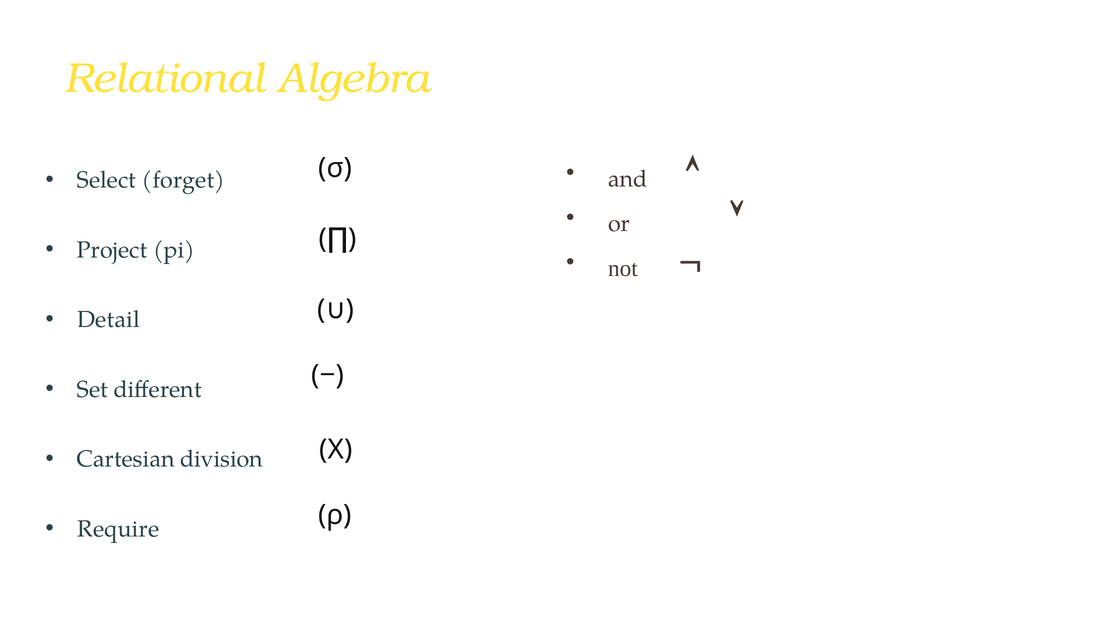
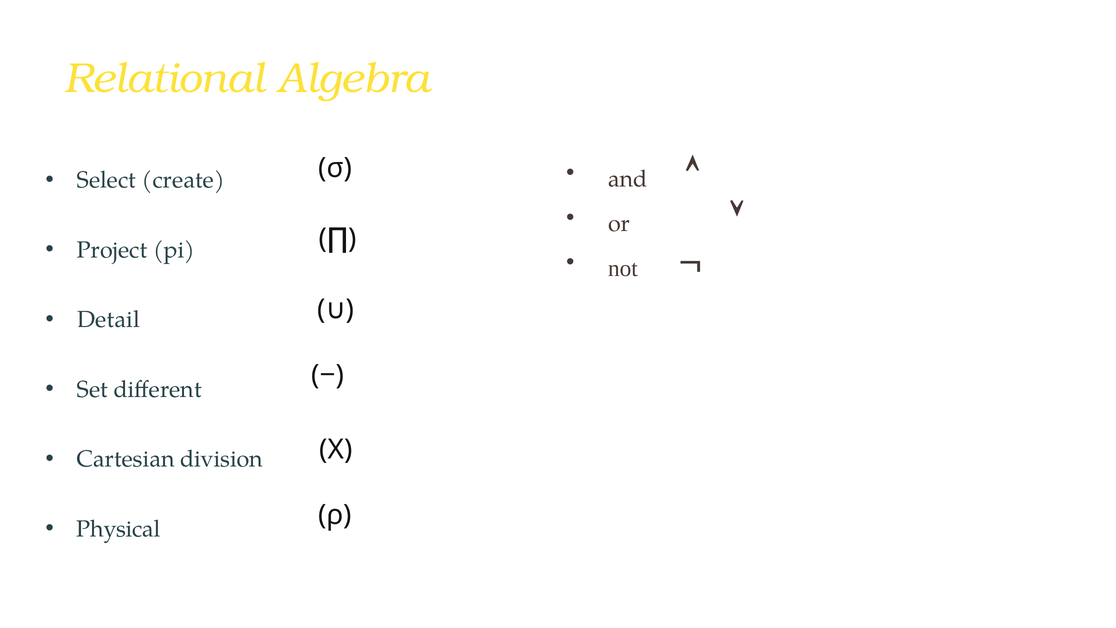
forget: forget -> create (183, 180)
Require: Require -> Physical (119, 529)
